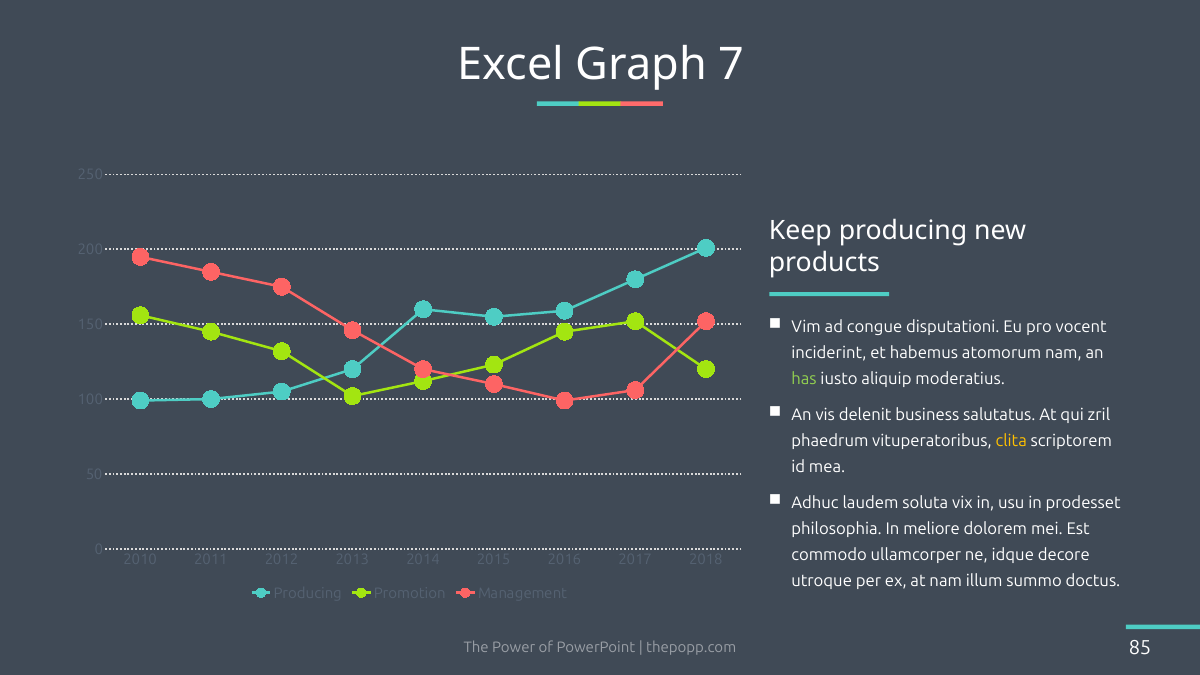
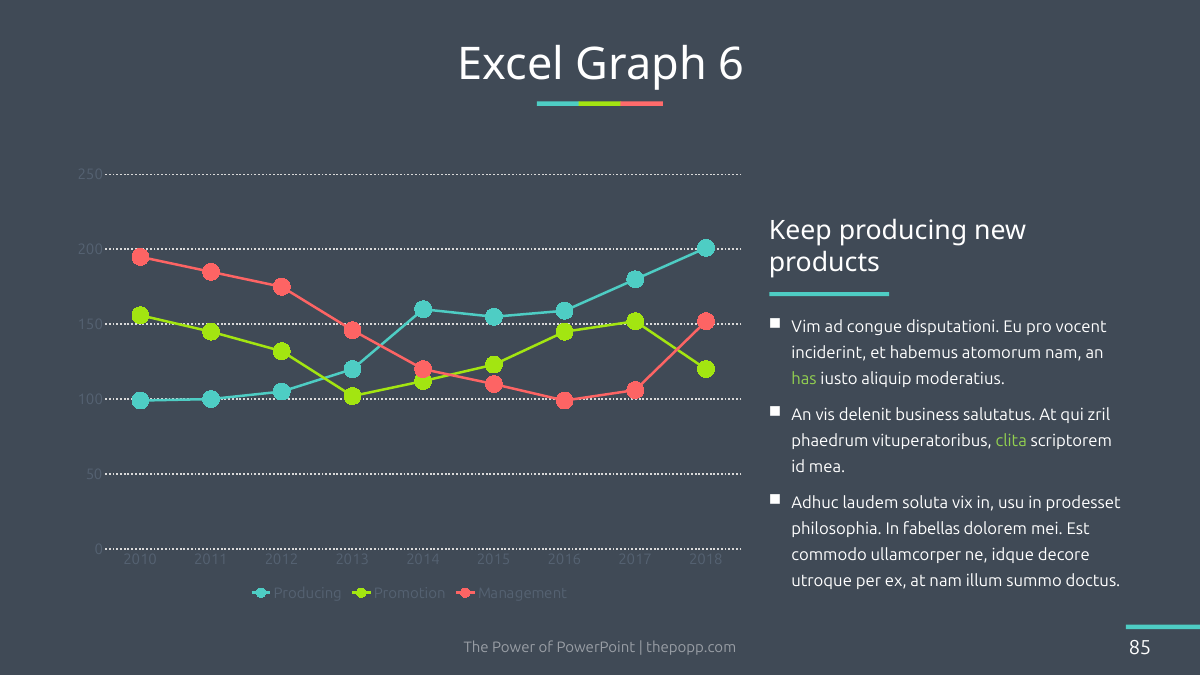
7: 7 -> 6 (732, 65)
clita colour: yellow -> light green (1011, 441)
meliore: meliore -> fabellas (932, 529)
